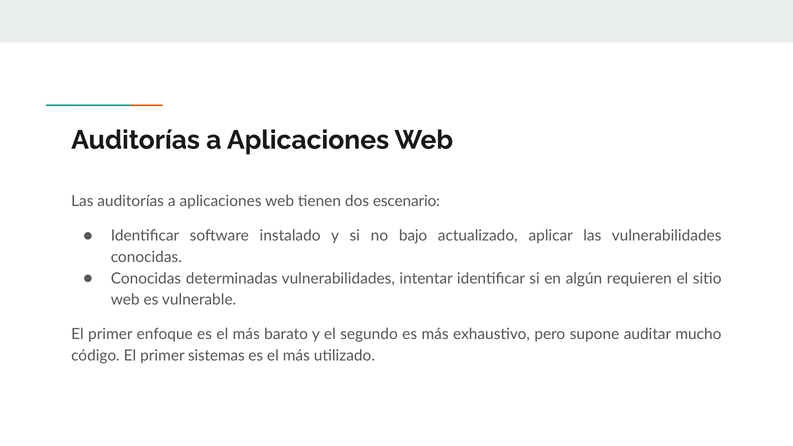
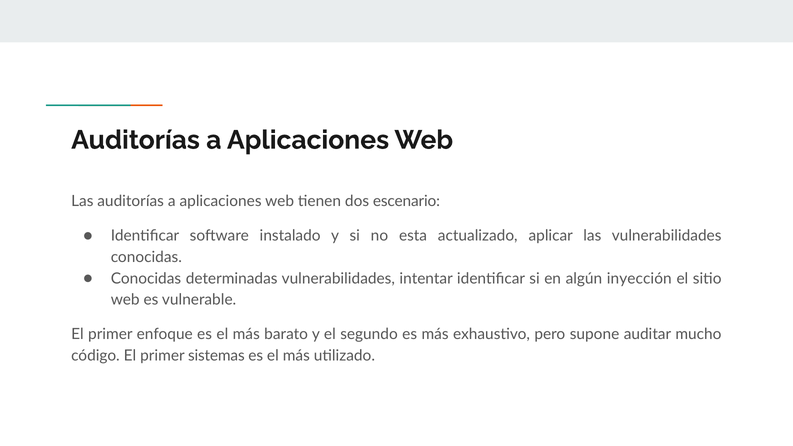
bajo: bajo -> esta (413, 236)
requieren: requieren -> inyección (639, 279)
